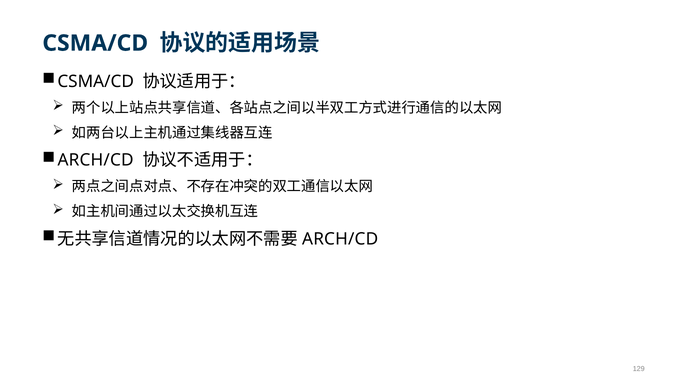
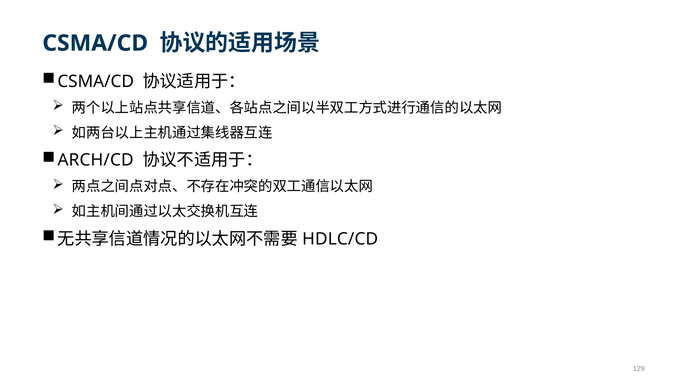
ARCH/CD: ARCH/CD -> HDLC/CD (340, 239)
